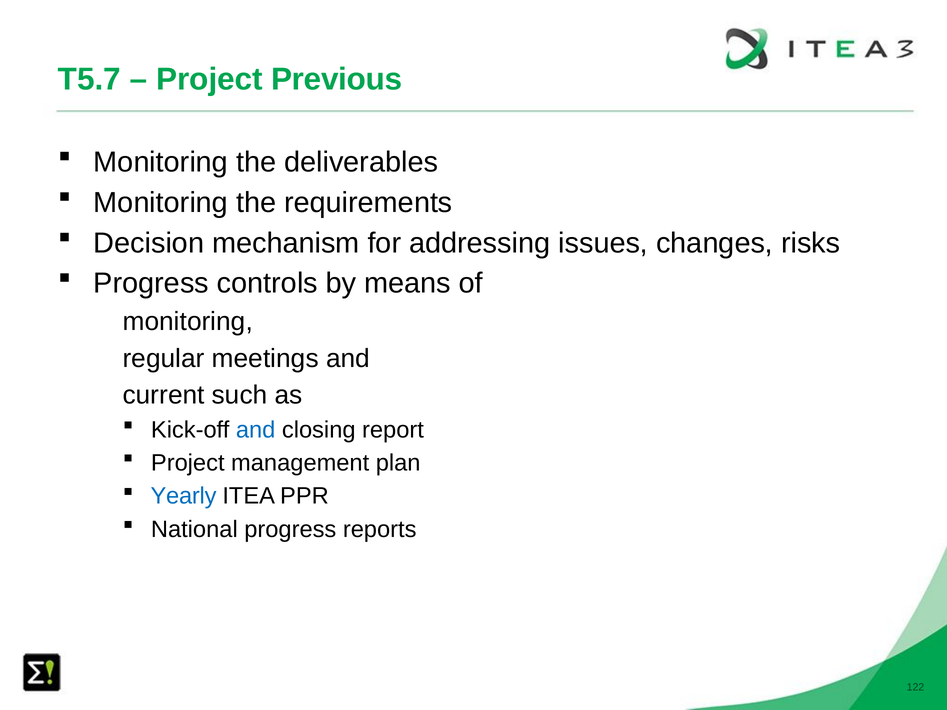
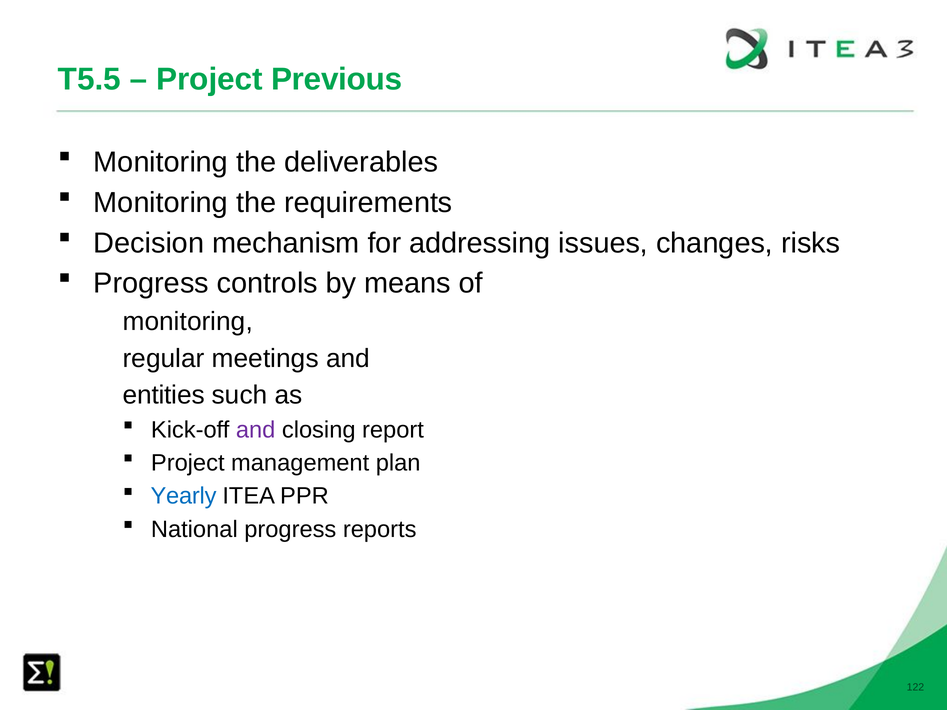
T5.7: T5.7 -> T5.5 (89, 79)
current: current -> entities (164, 395)
and colour: blue -> purple (256, 430)
